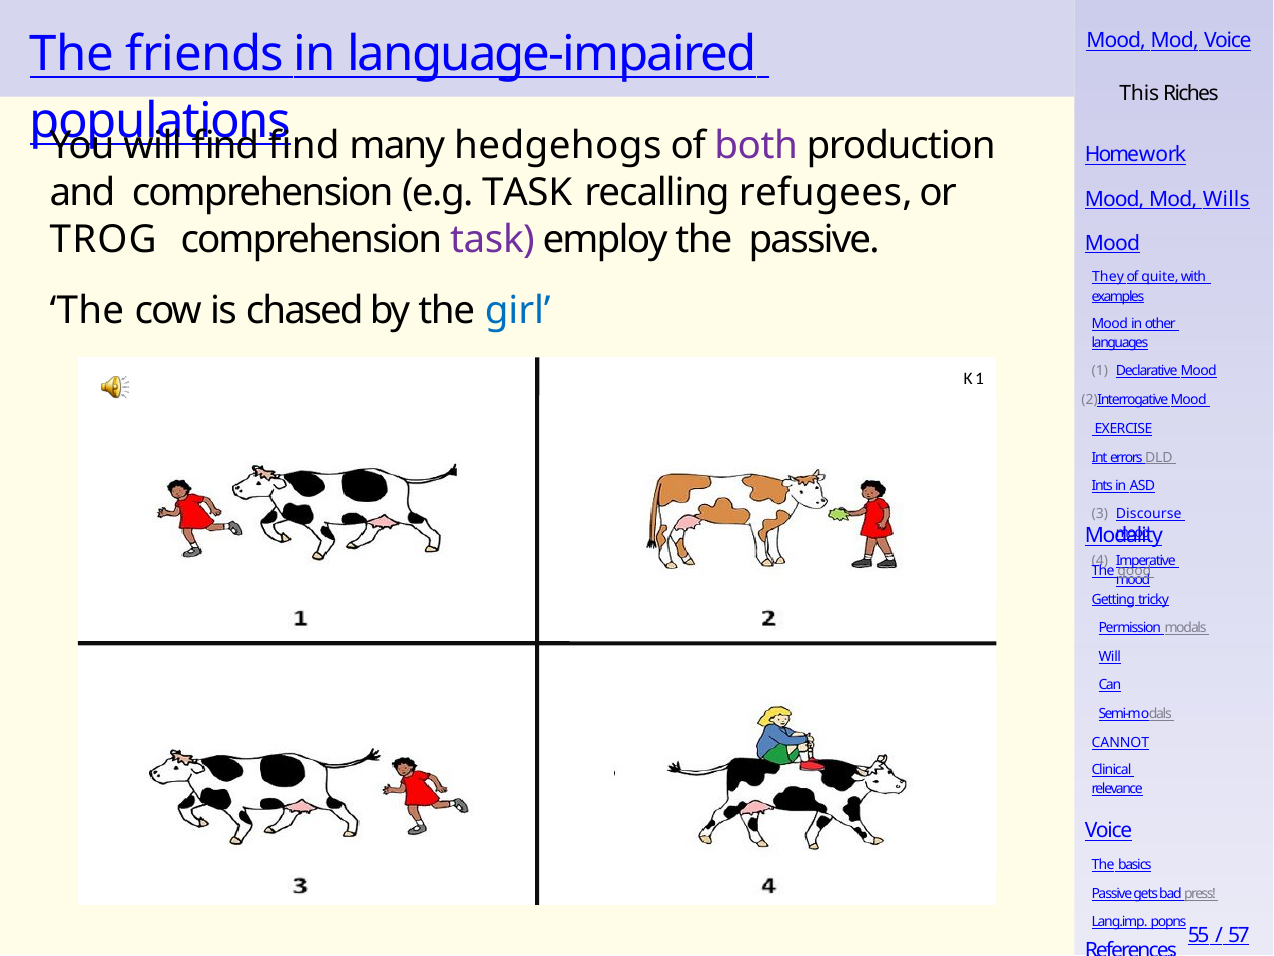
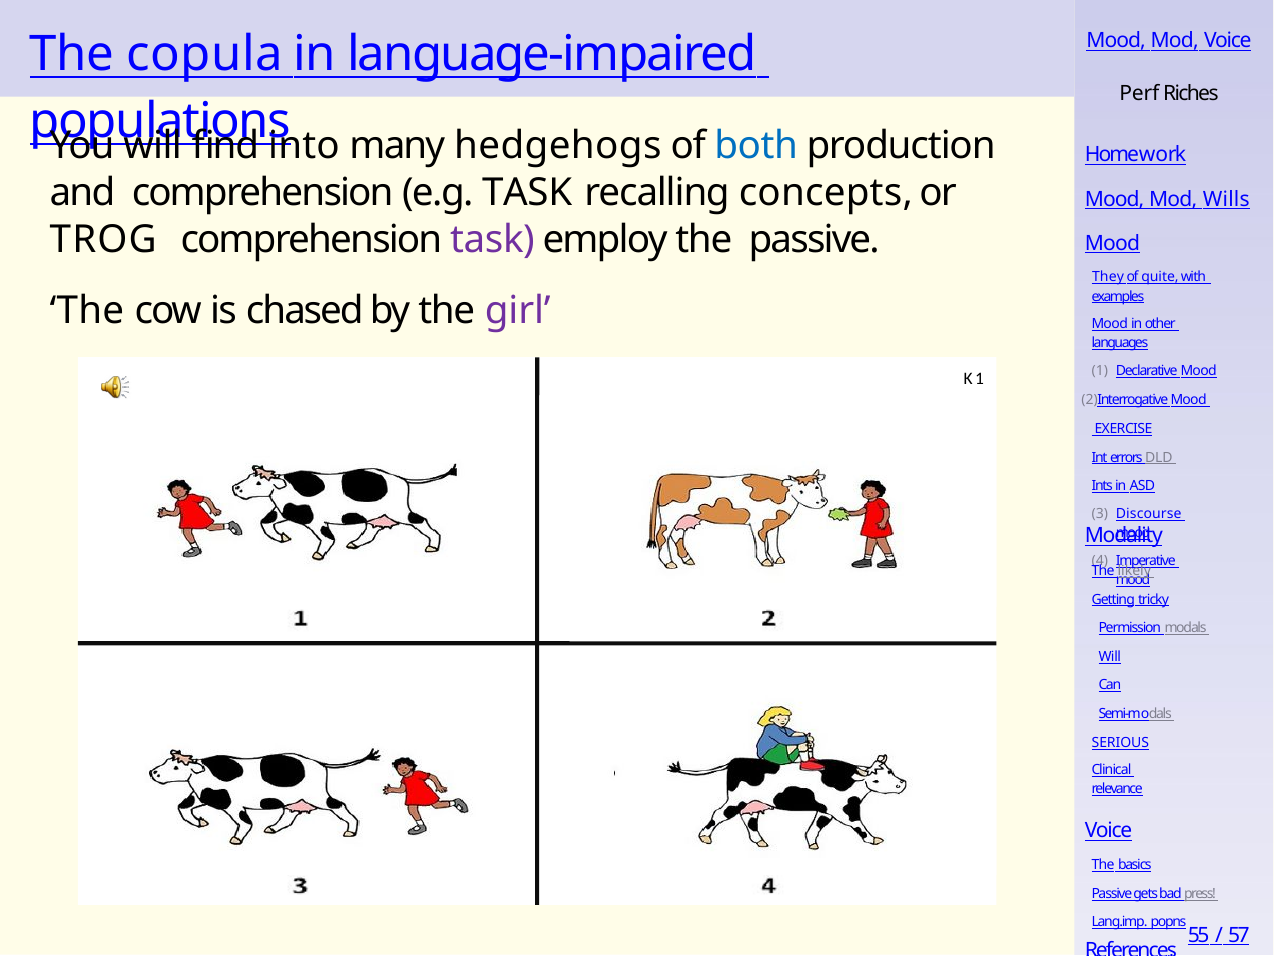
friends: friends -> copula (205, 54)
This: This -> Perf (1139, 93)
find: find -> into (304, 146)
both colour: purple -> blue (756, 146)
refugees: refugees -> concepts (826, 193)
girl colour: blue -> purple (518, 310)
good: good -> likely (1134, 571)
CANNOT: CANNOT -> SERIOUS (1120, 743)
